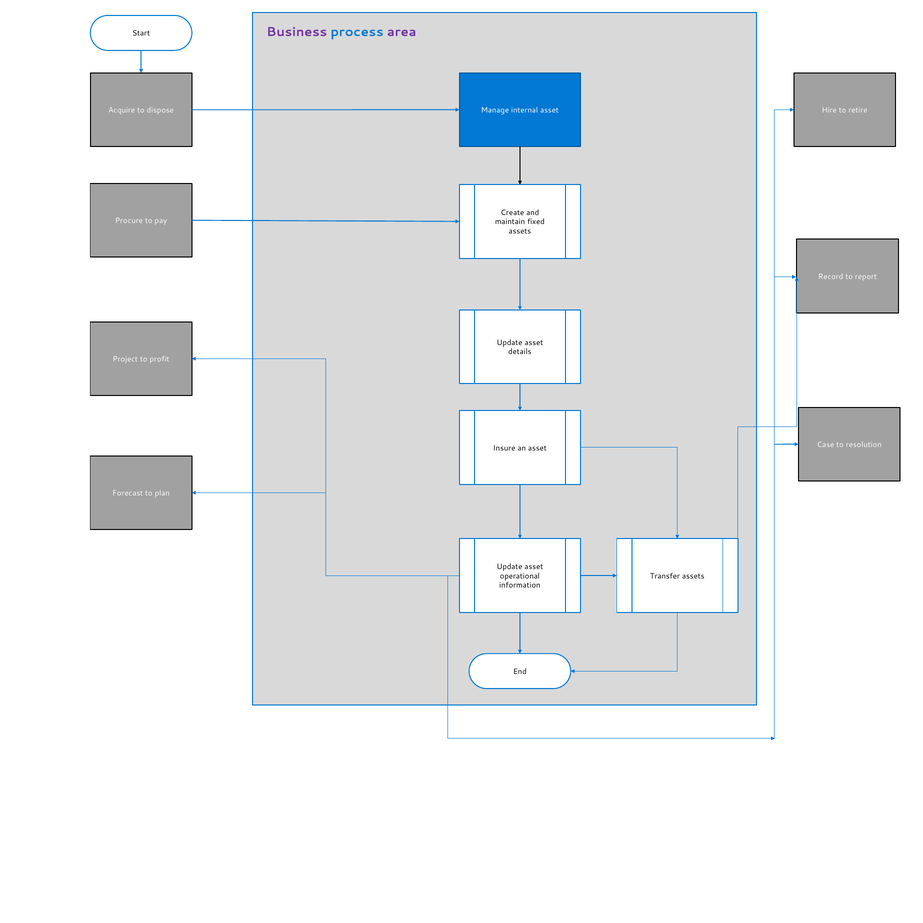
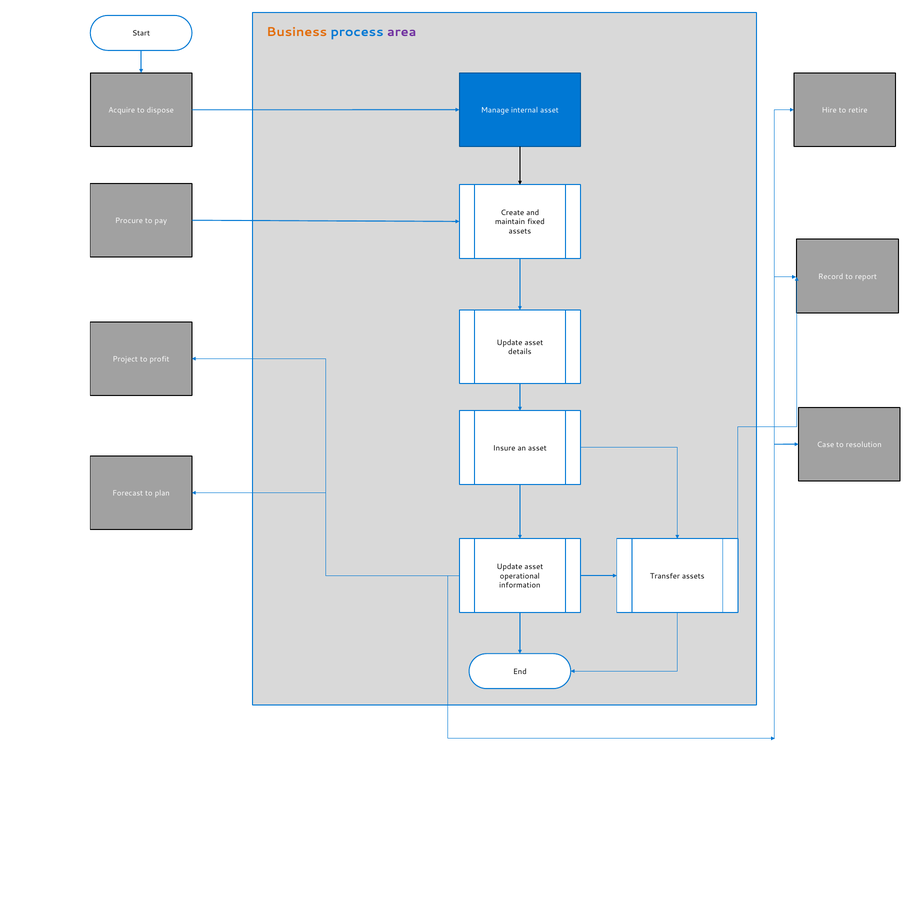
Business colour: purple -> orange (297, 32)
